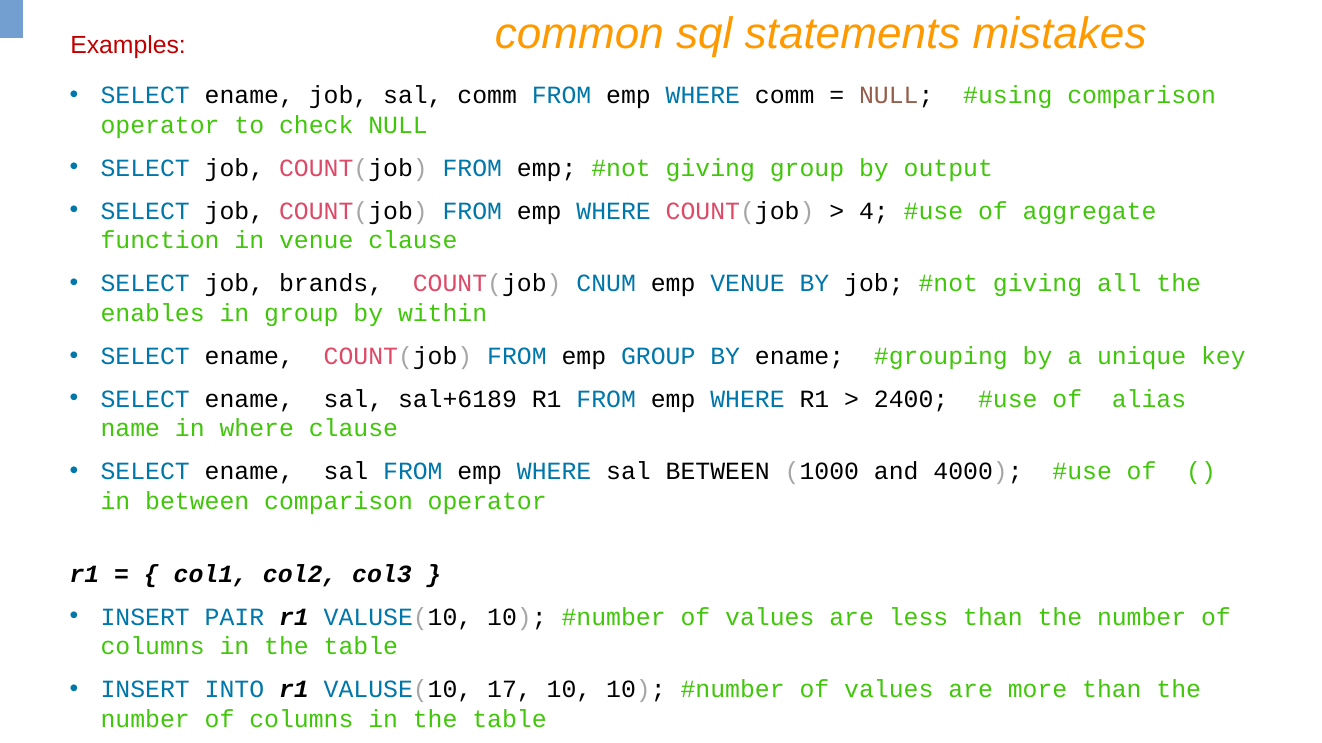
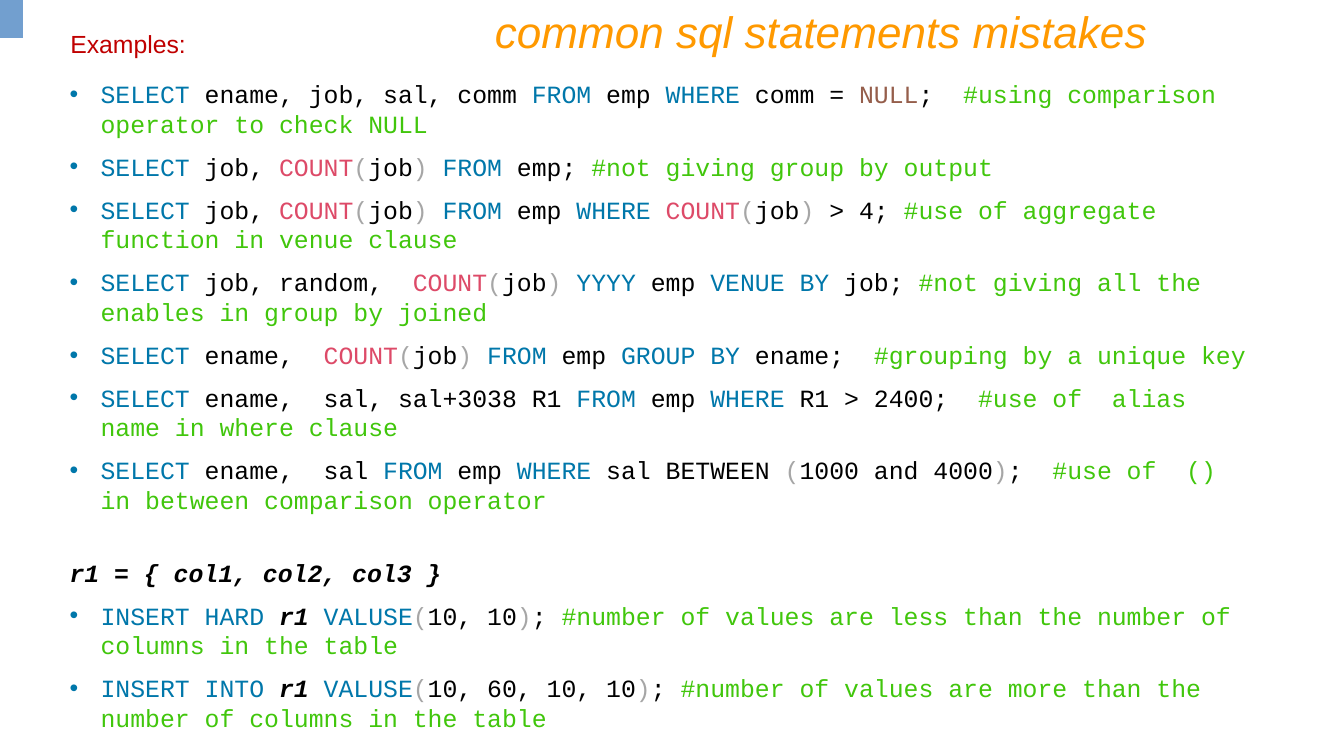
brands: brands -> random (331, 284)
CNUM: CNUM -> YYYY (606, 284)
within: within -> joined (443, 314)
sal+6189: sal+6189 -> sal+3038 (457, 399)
PAIR: PAIR -> HARD (234, 617)
17: 17 -> 60 (510, 690)
